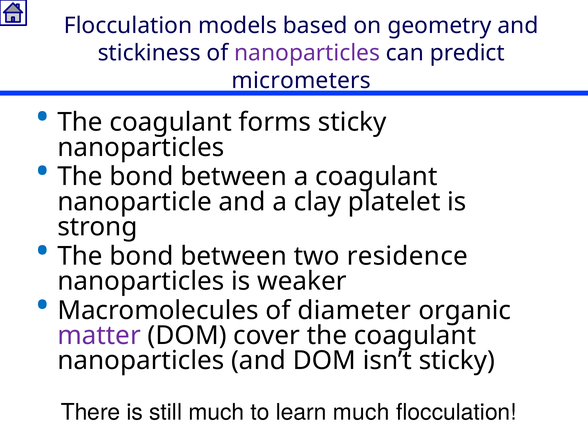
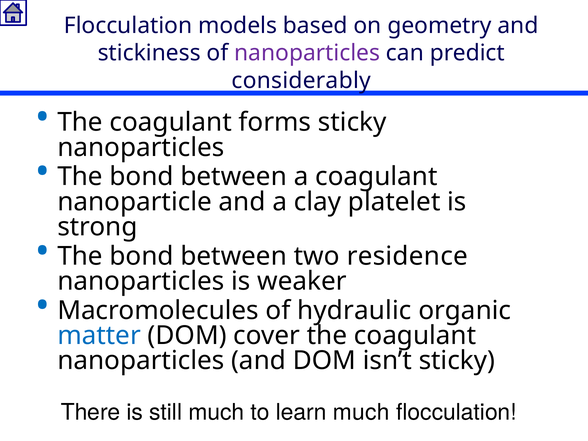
micrometers: micrometers -> considerably (301, 80)
diameter: diameter -> hydraulic (354, 310)
matter colour: purple -> blue (99, 336)
